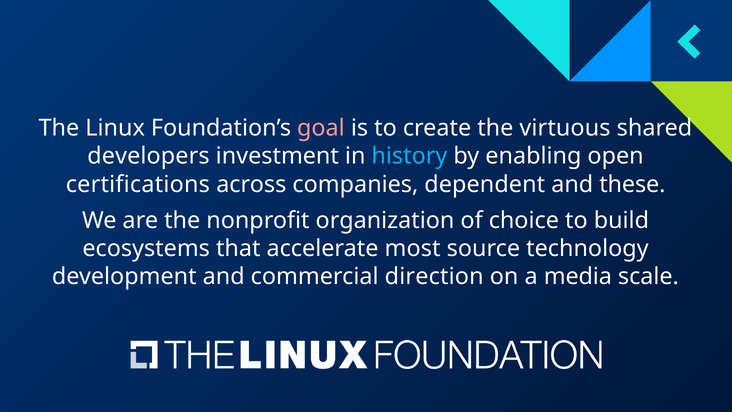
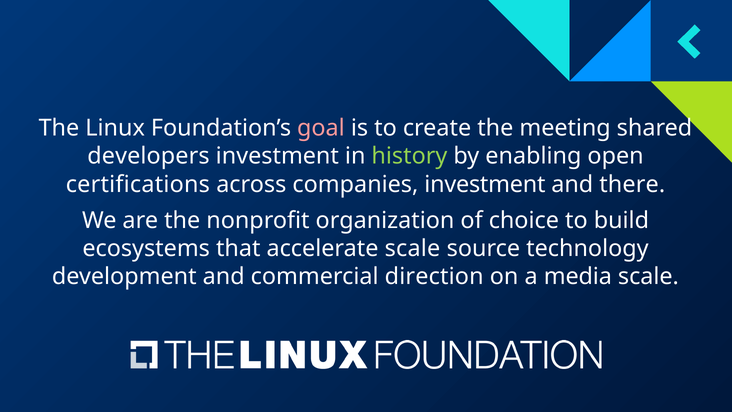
virtuous: virtuous -> meeting (565, 128)
history colour: light blue -> light green (409, 156)
companies dependent: dependent -> investment (485, 184)
these: these -> there (632, 184)
accelerate most: most -> scale (412, 248)
